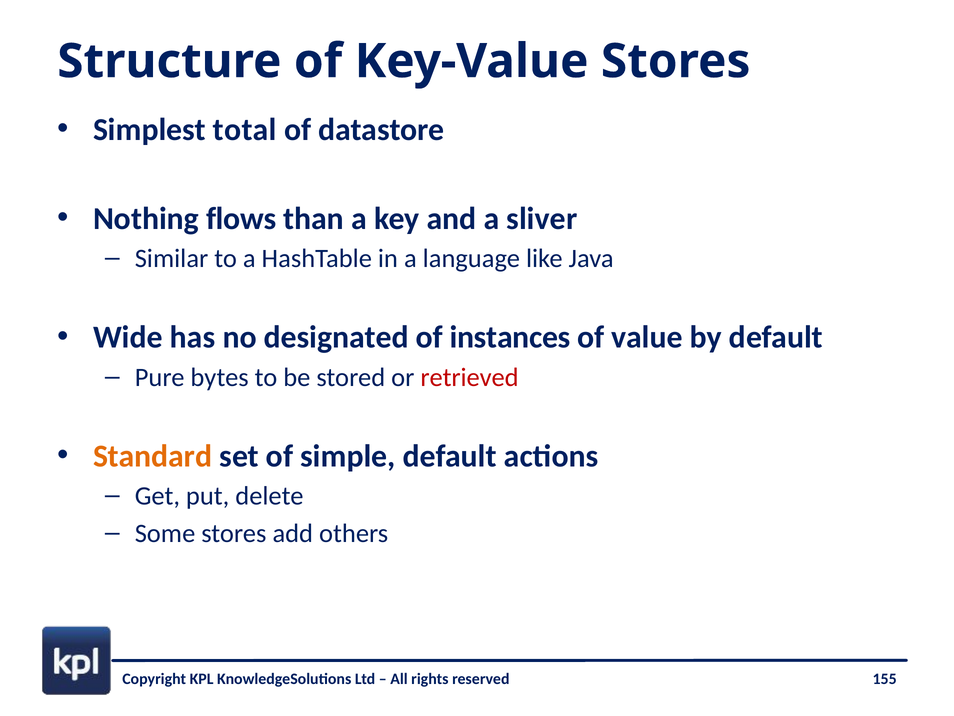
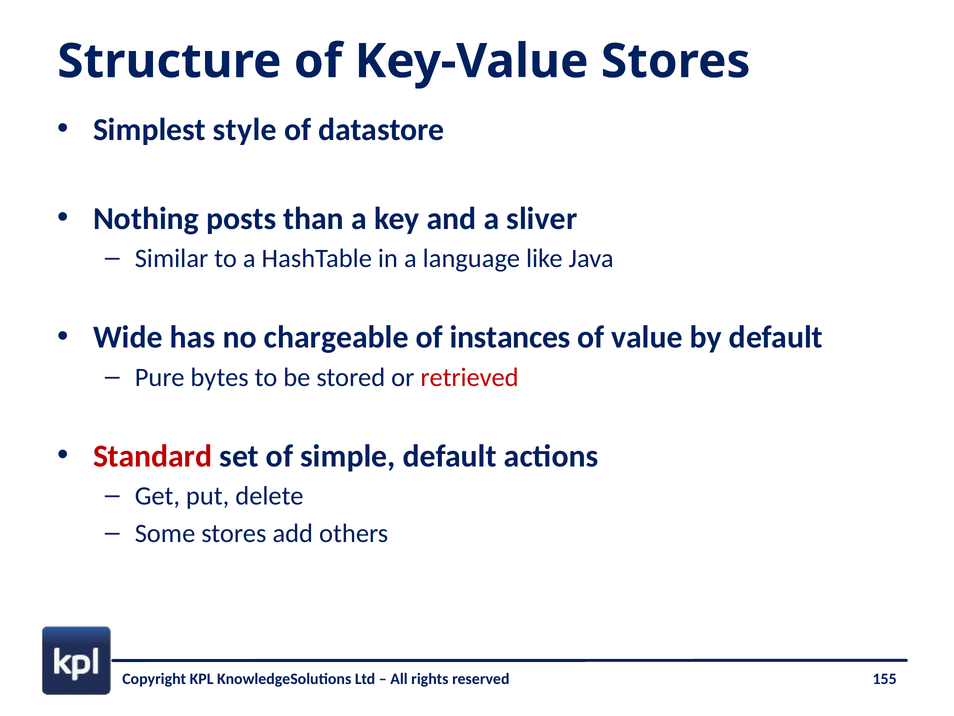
total: total -> style (245, 129)
flows: flows -> posts (241, 218)
designated: designated -> chargeable (336, 337)
Standard colour: orange -> red (153, 456)
